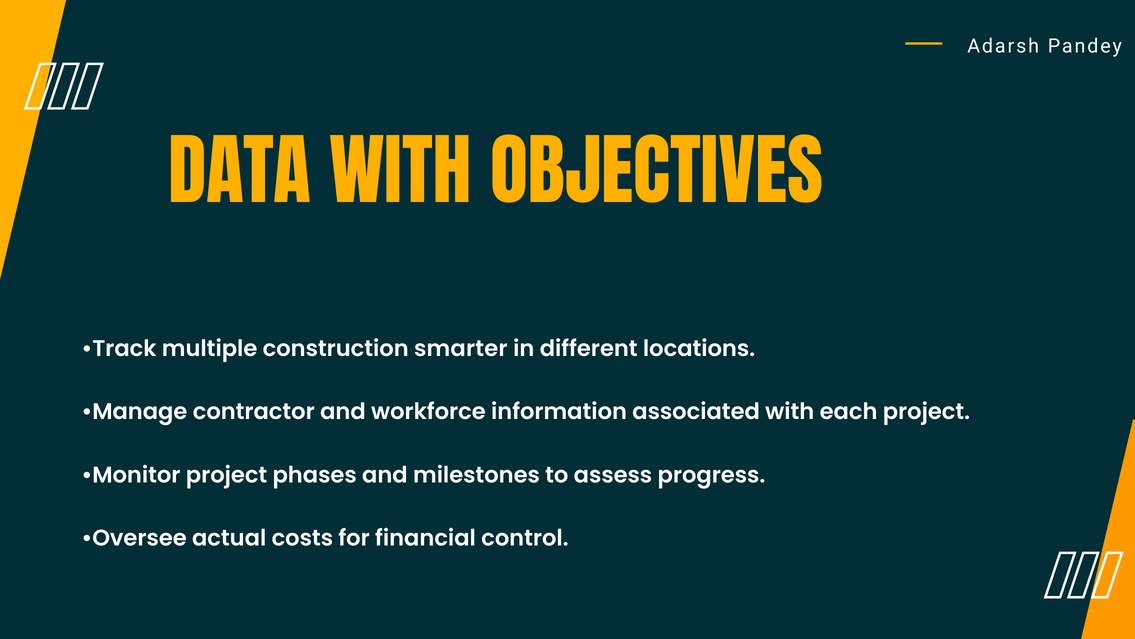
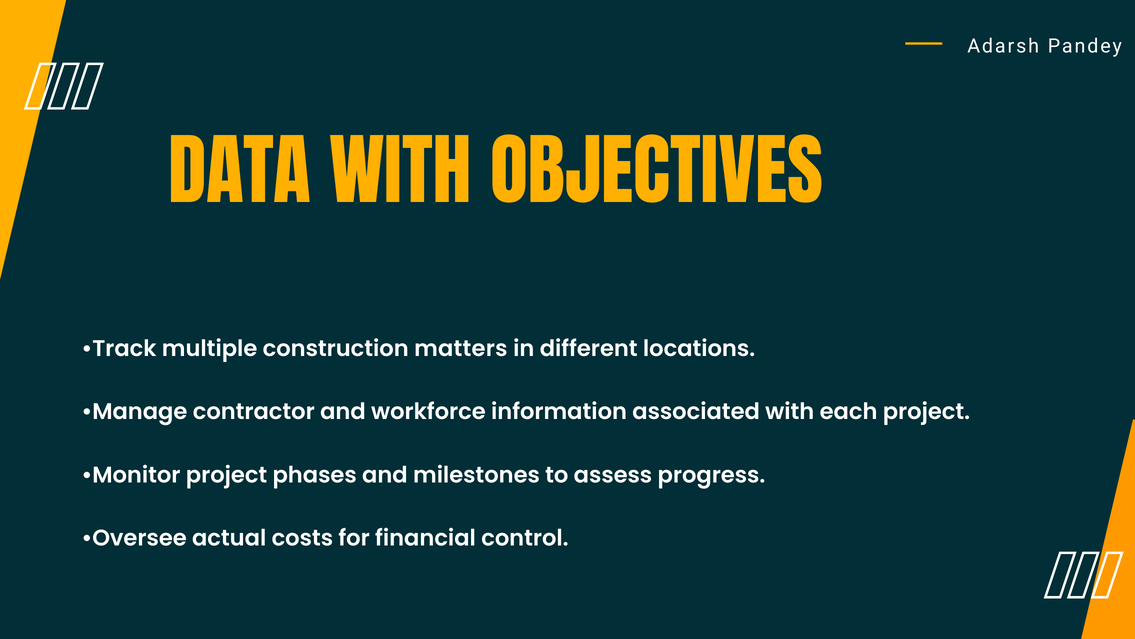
smarter: smarter -> matters (461, 348)
